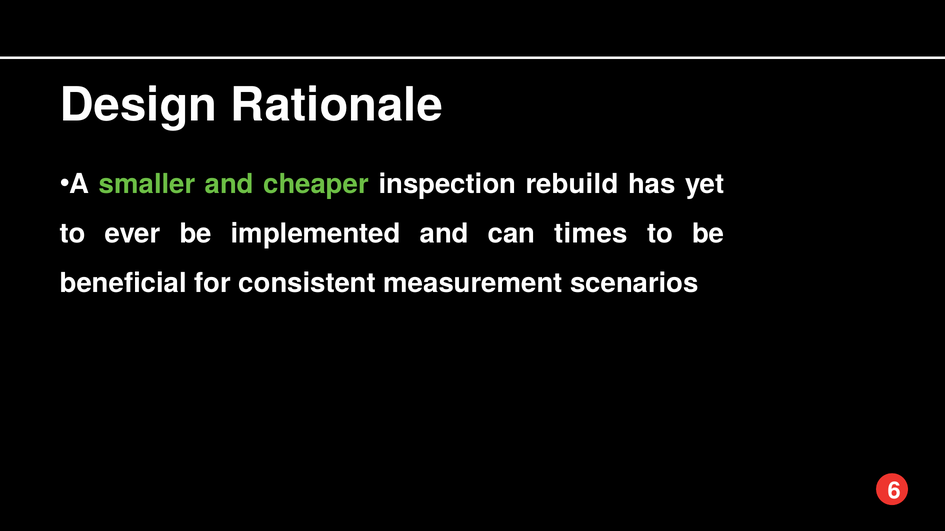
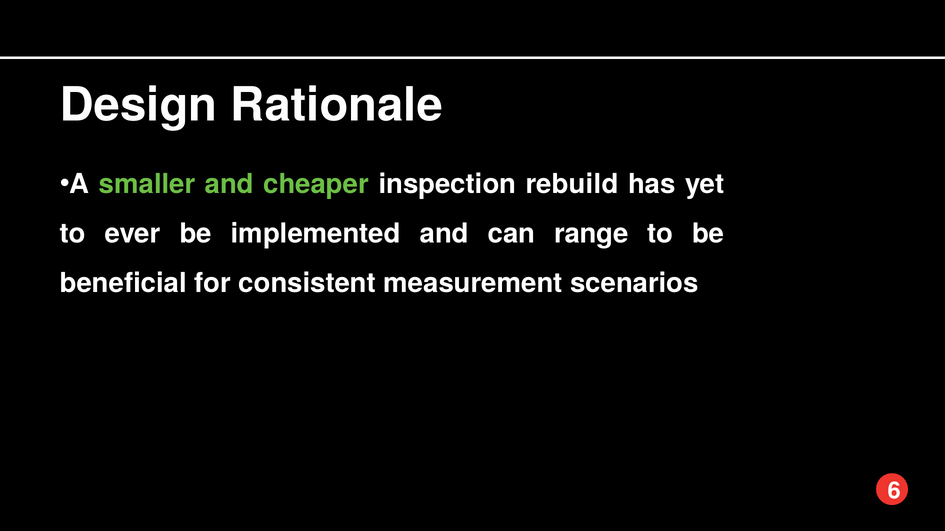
times: times -> range (591, 234)
